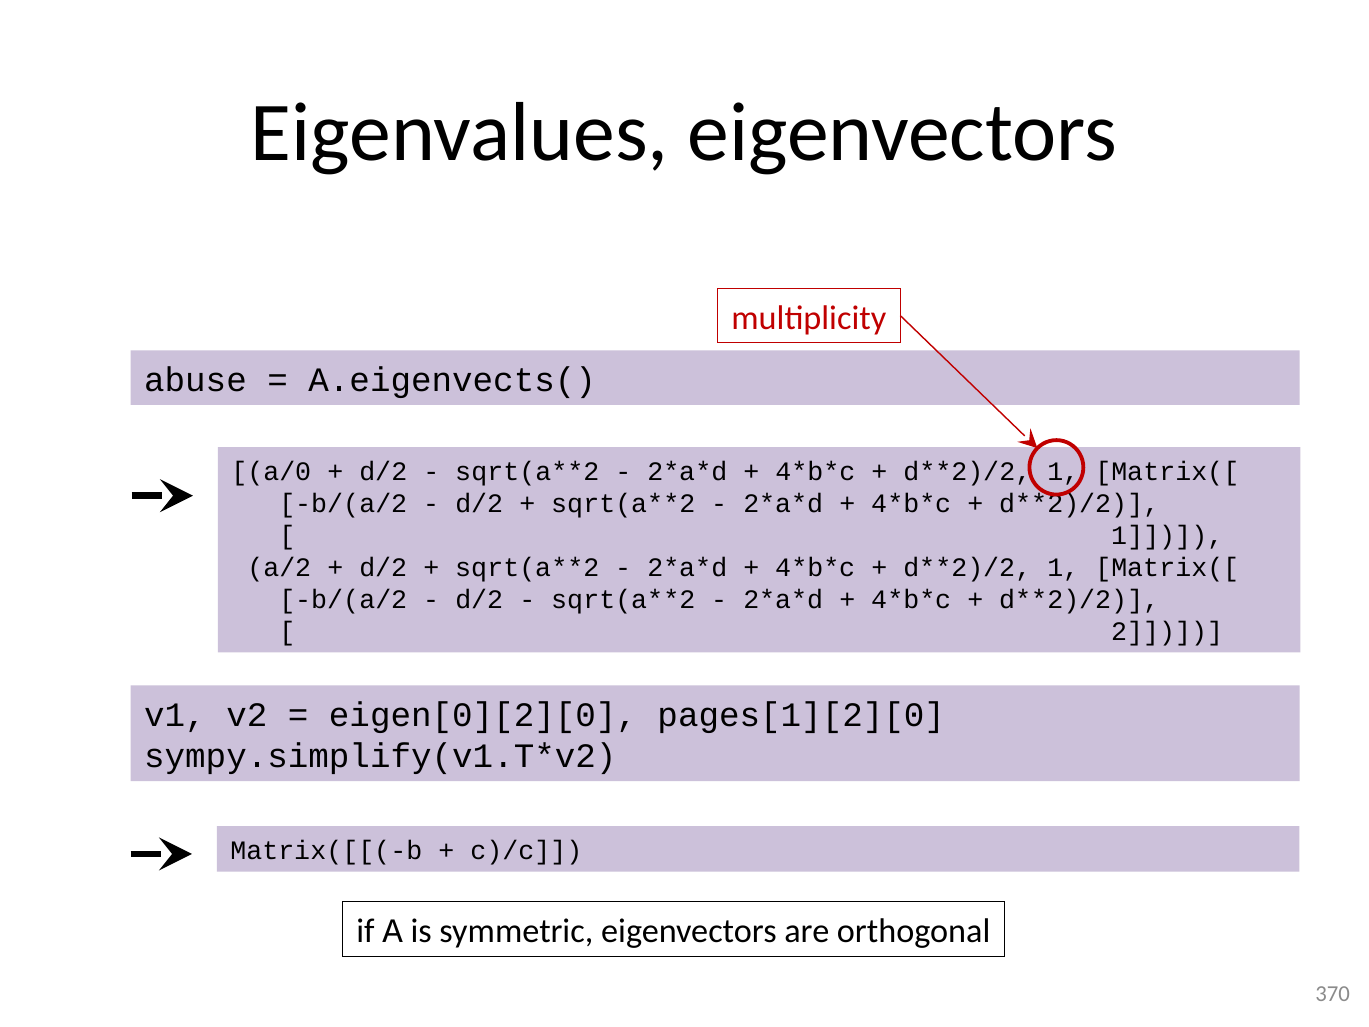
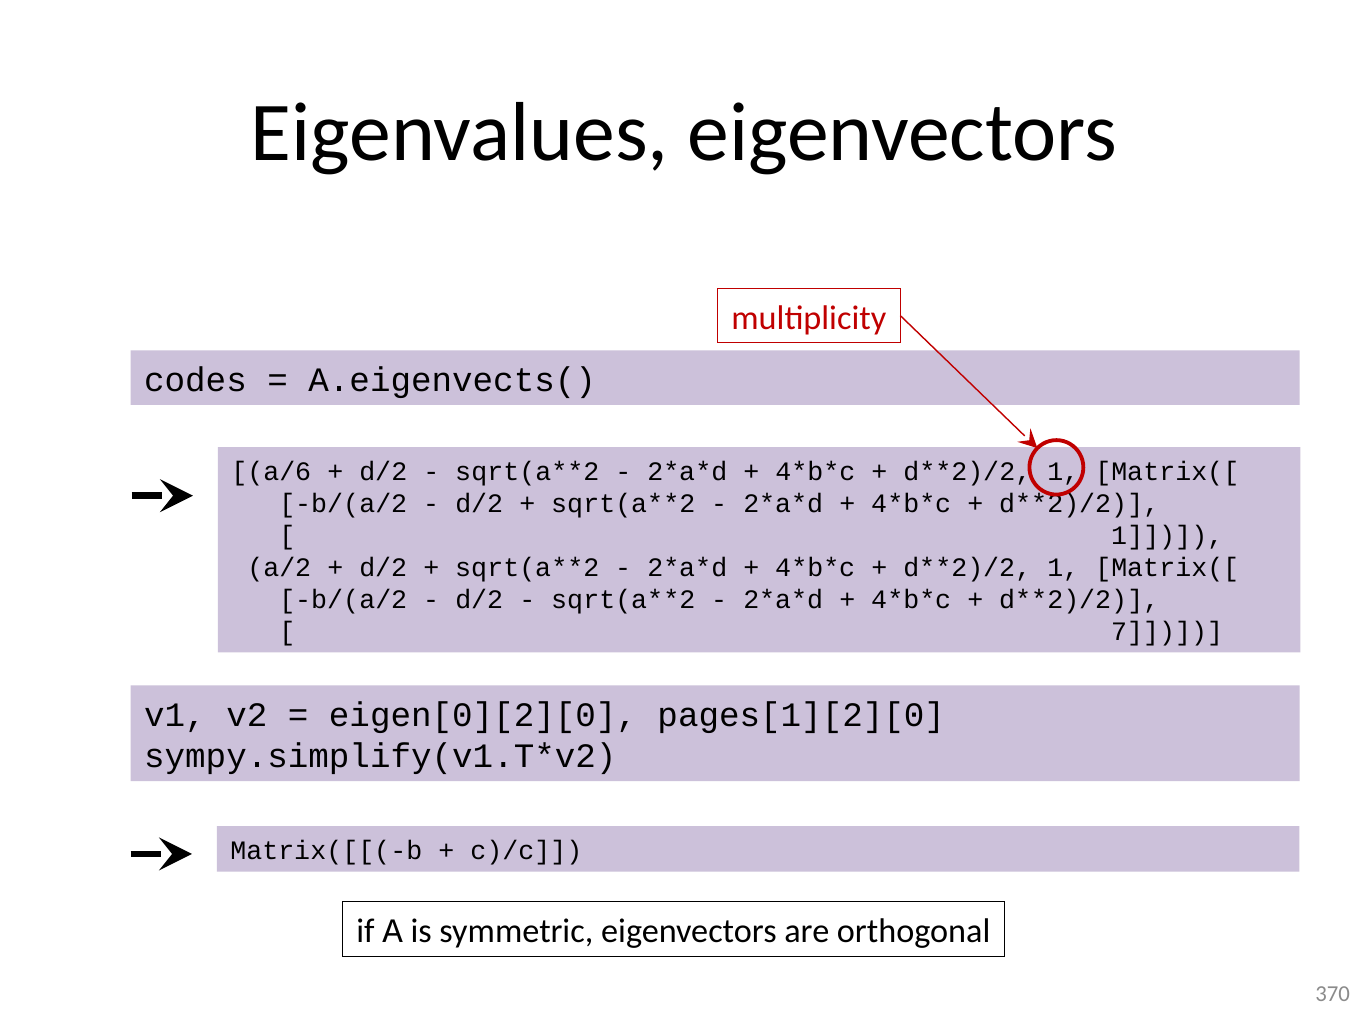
abuse: abuse -> codes (195, 380)
a/0: a/0 -> a/6 (271, 472)
2: 2 -> 7 (1167, 632)
